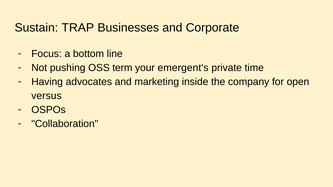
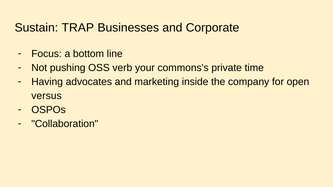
term: term -> verb (122, 68)
emergent's: emergent's -> commons's (183, 68)
